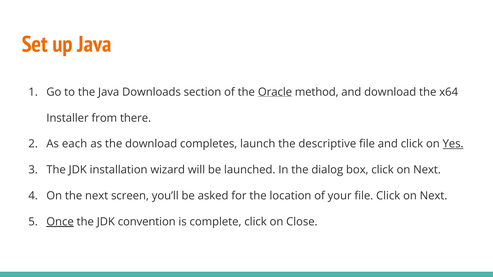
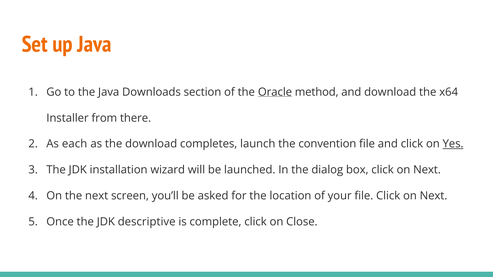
descriptive: descriptive -> convention (327, 144)
Once underline: present -> none (60, 222)
convention: convention -> descriptive (147, 222)
